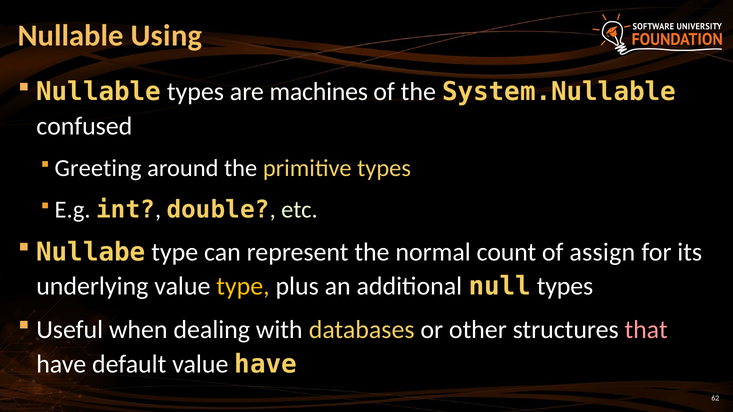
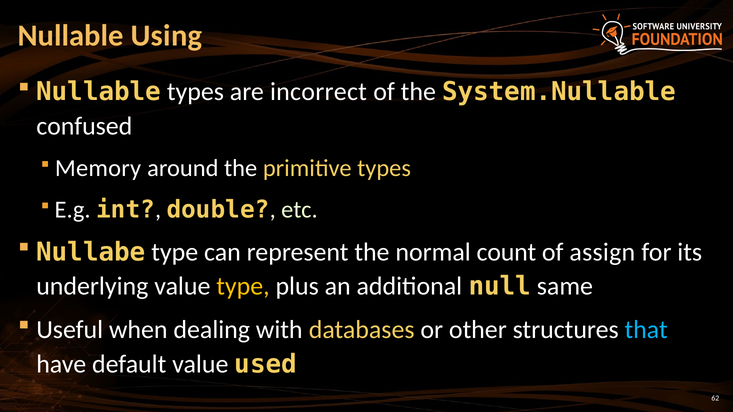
machines: machines -> incorrect (318, 92)
Greeting: Greeting -> Memory (98, 168)
null types: types -> same (565, 287)
that colour: pink -> light blue (646, 330)
value have: have -> used (266, 364)
